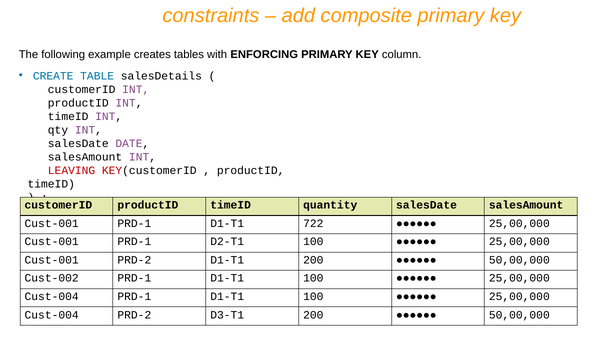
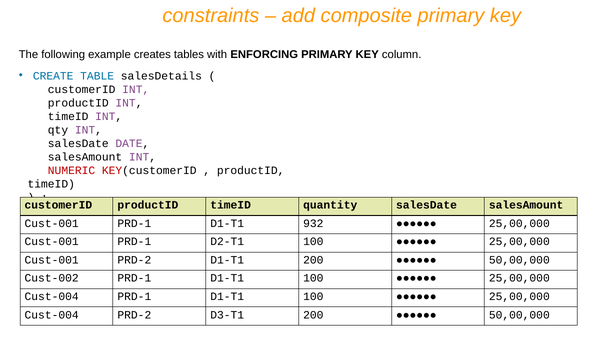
LEAVING: LEAVING -> NUMERIC (72, 170)
722: 722 -> 932 (313, 223)
